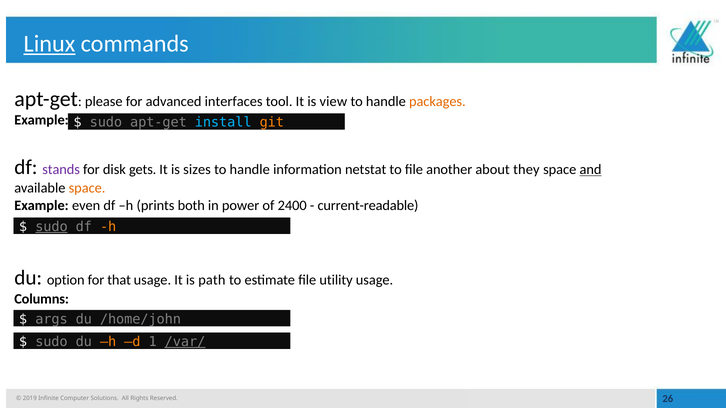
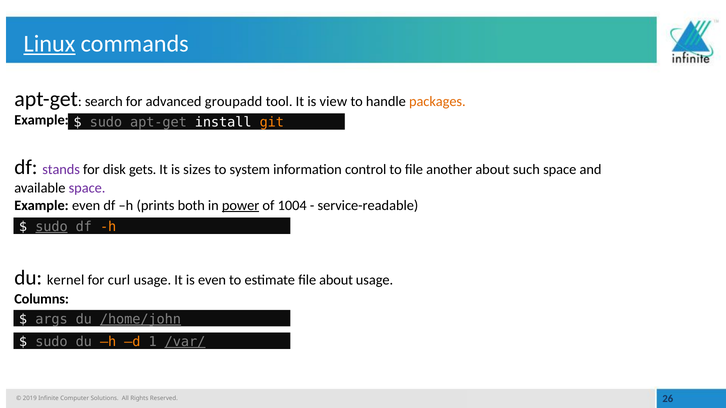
please: please -> search (104, 102)
interfaces: interfaces -> groupadd (234, 102)
install colour: light blue -> white (223, 123)
handle: handle -> system (250, 170)
netstat: netstat -> control (366, 170)
they: they -> such (526, 170)
and underline: present -> none (591, 170)
space colour: orange -> purple (87, 188)
power underline: none -> present (241, 206)
2400: 2400 -> 1004 (292, 206)
current-readable: current-readable -> service-readable (368, 206)
option: option -> kernel (66, 281)
that: that -> curl (119, 281)
is path: path -> even (212, 281)
file utility: utility -> about (336, 281)
/home/john underline: none -> present (140, 319)
